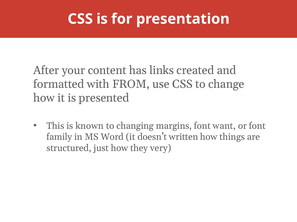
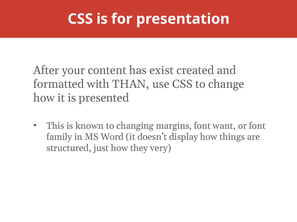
links: links -> exist (162, 70)
FROM: FROM -> THAN (131, 84)
written: written -> display (184, 137)
